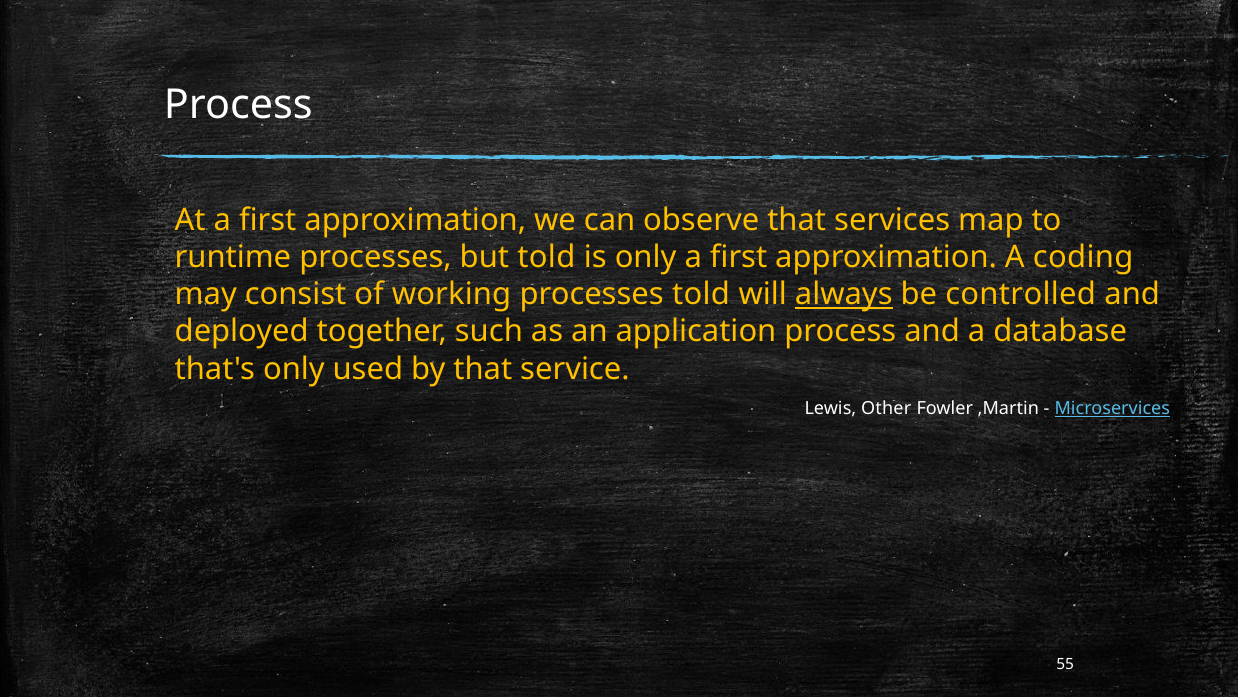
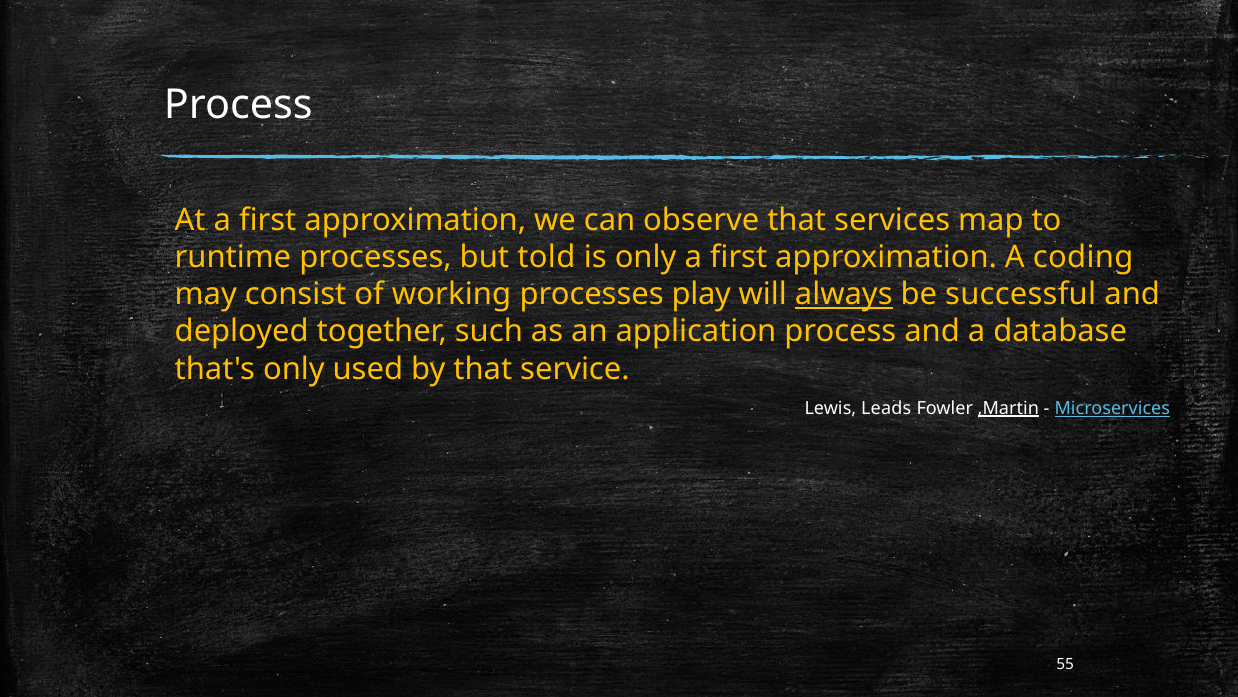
processes told: told -> play (701, 294)
controlled: controlled -> successful (1021, 294)
Other: Other -> Leads (886, 408)
,Martin underline: none -> present (1008, 408)
